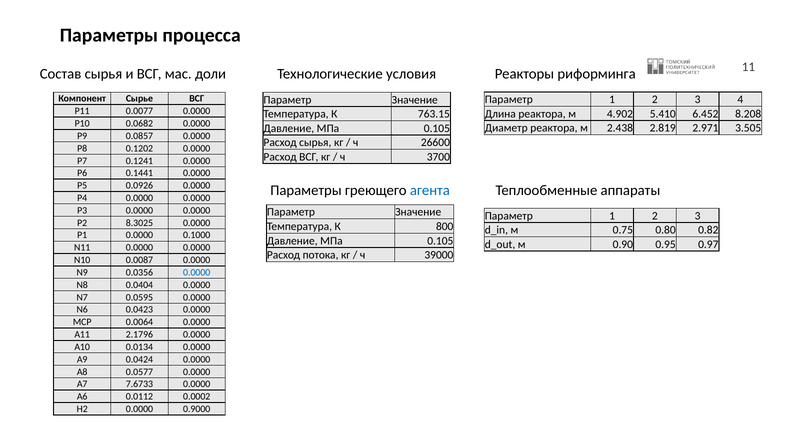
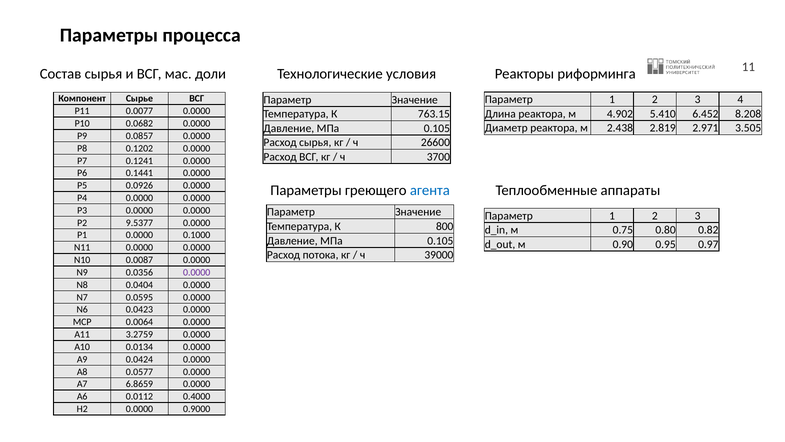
8.3025: 8.3025 -> 9.5377 (139, 223)
0.0000 colour: blue -> purple (197, 272)
2.1796: 2.1796 -> 3.2759 (139, 334)
7.6733: 7.6733 -> 6.8659 (139, 384)
0.0002: 0.0002 -> 0.4000 (197, 396)
